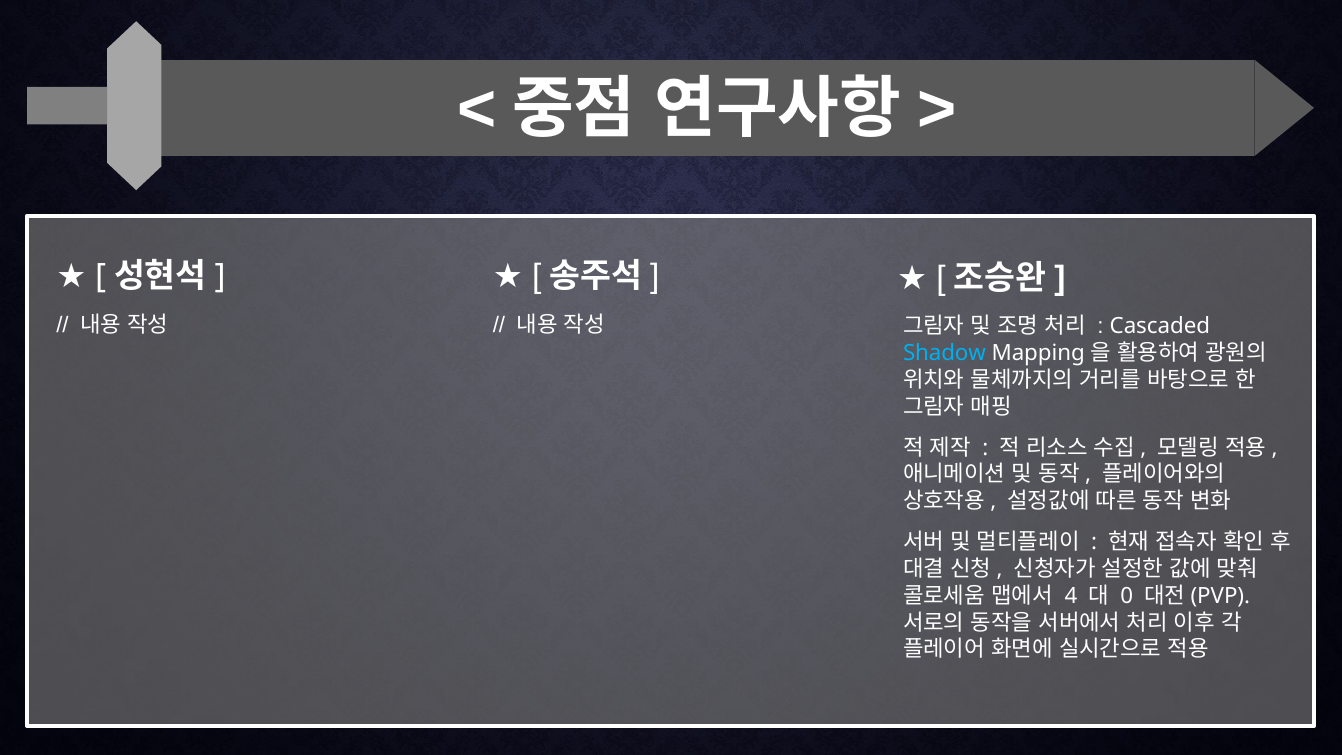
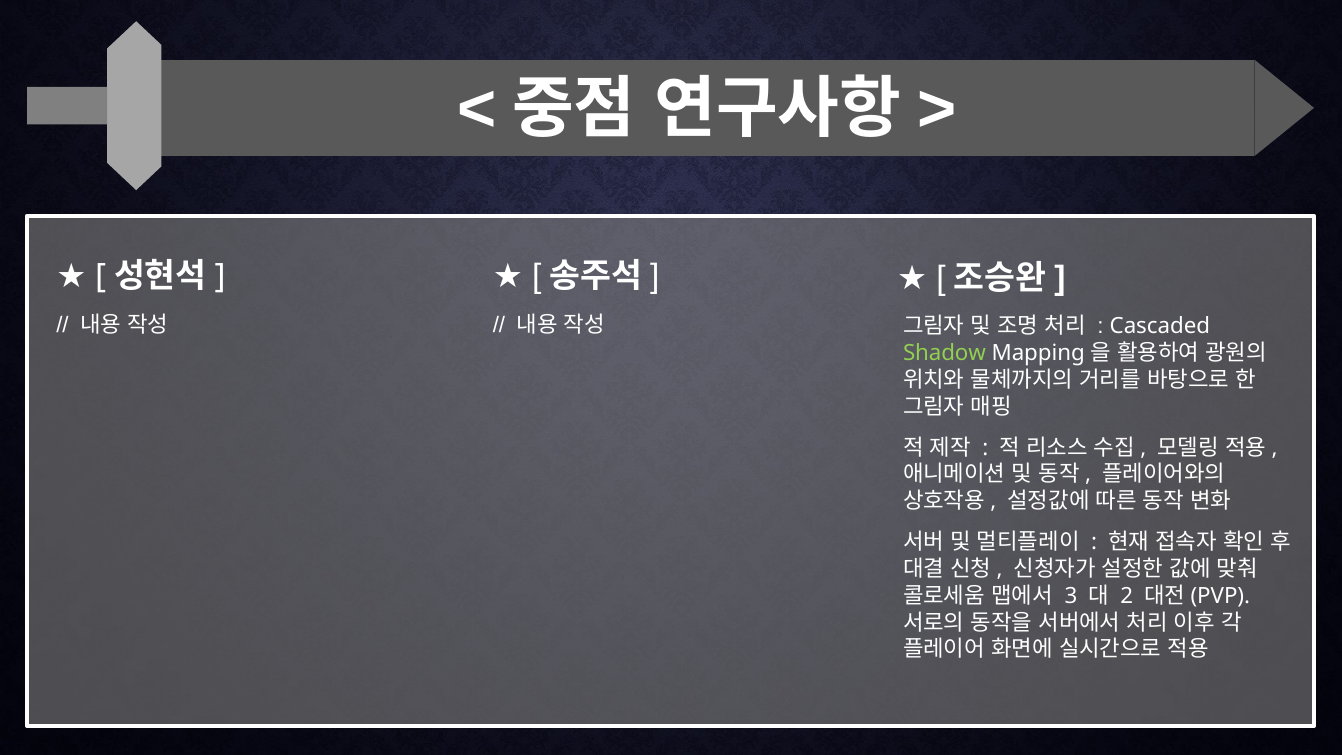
Shadow colour: light blue -> light green (945, 353)
4: 4 -> 3 (1071, 596)
0: 0 -> 2 (1127, 596)
